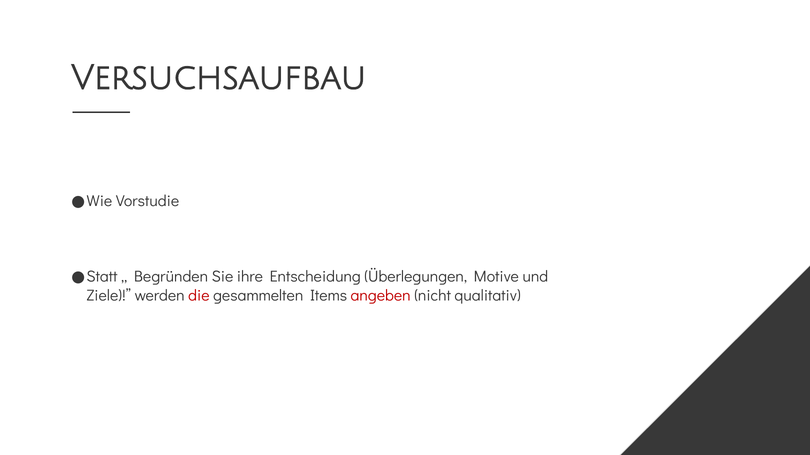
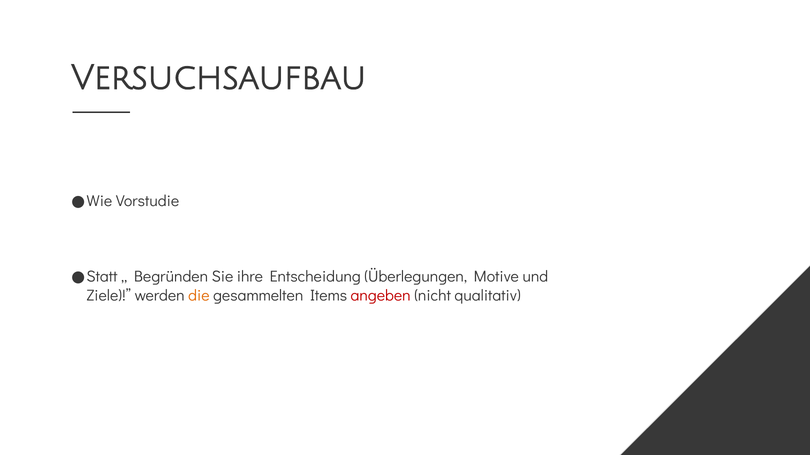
die colour: red -> orange (199, 296)
